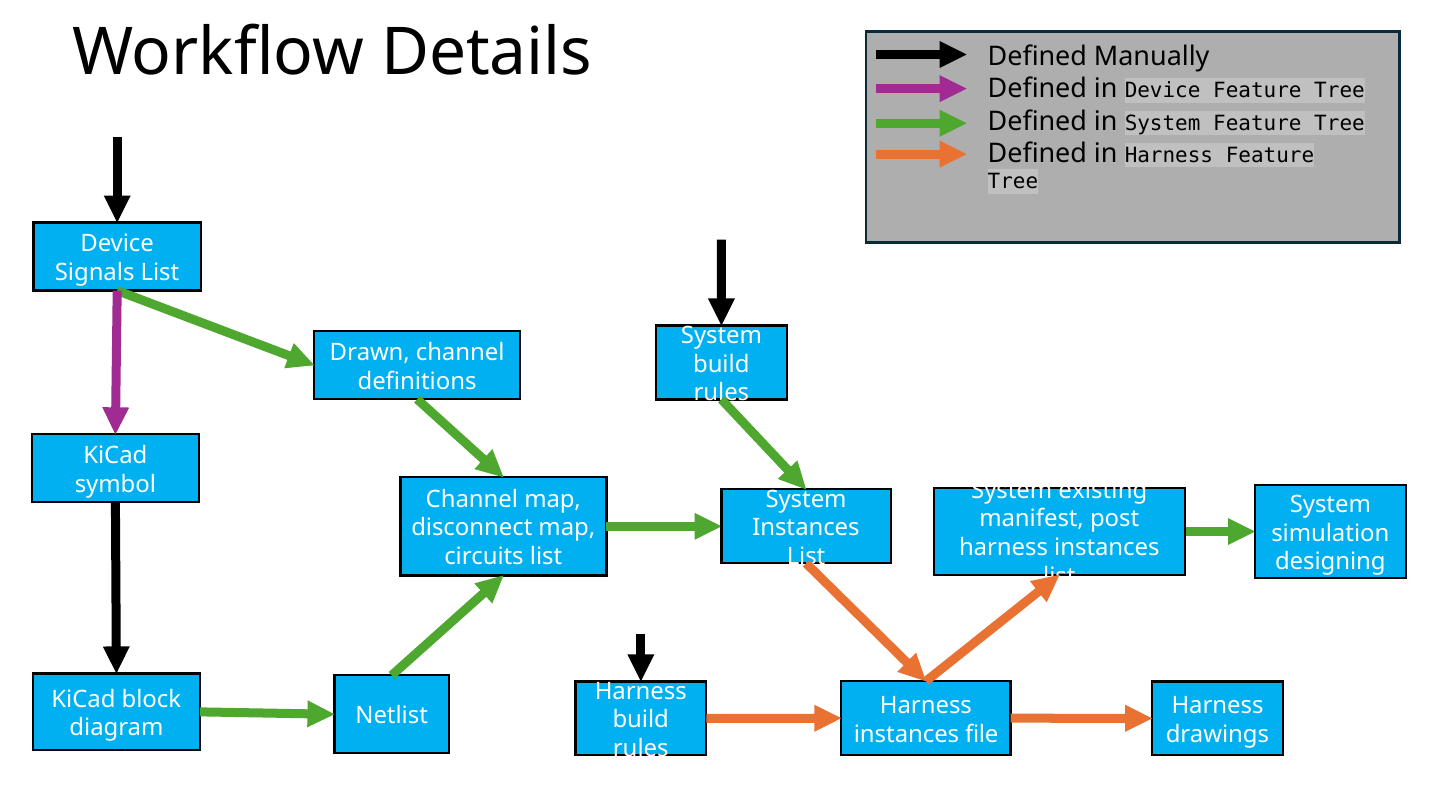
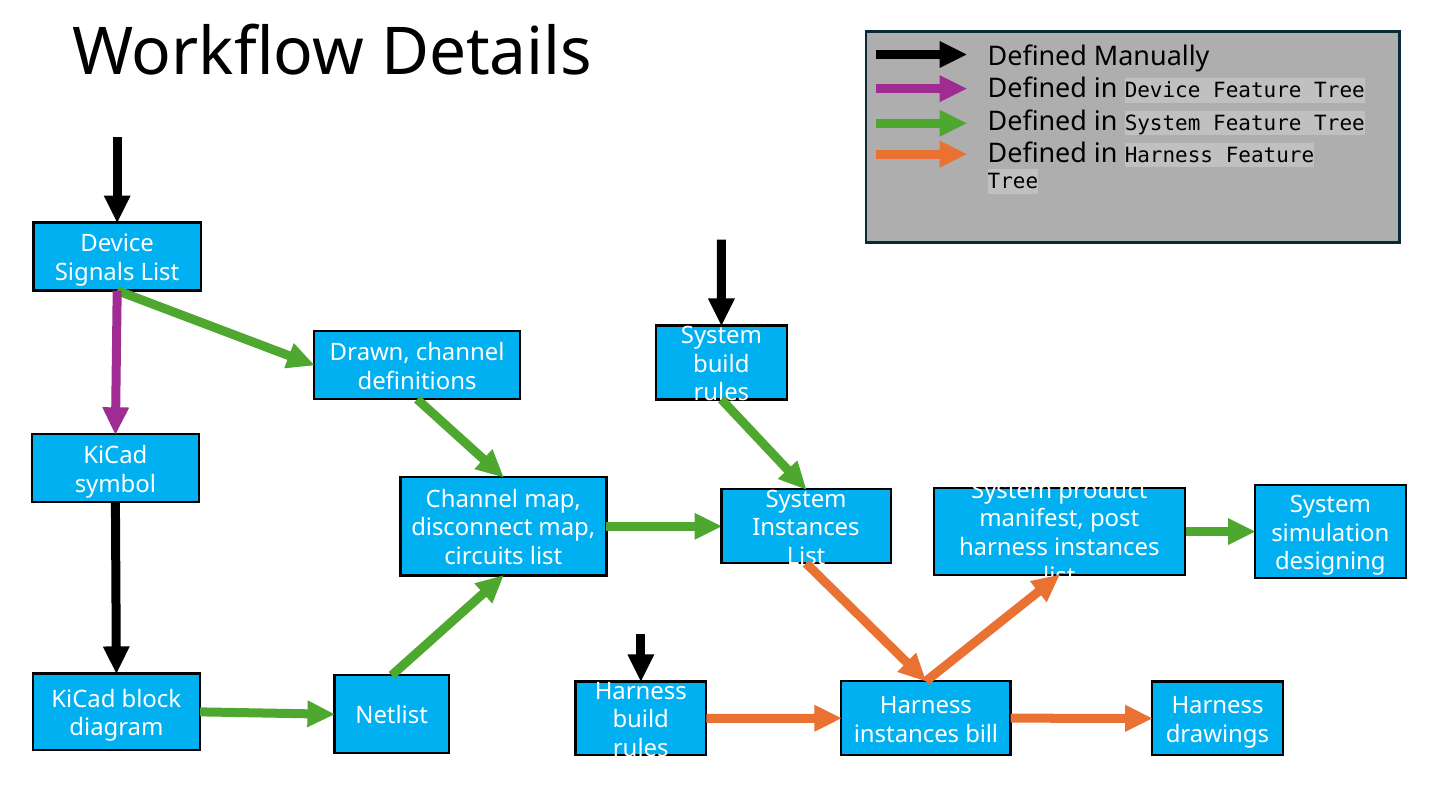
existing: existing -> product (1103, 490)
file: file -> bill (982, 734)
